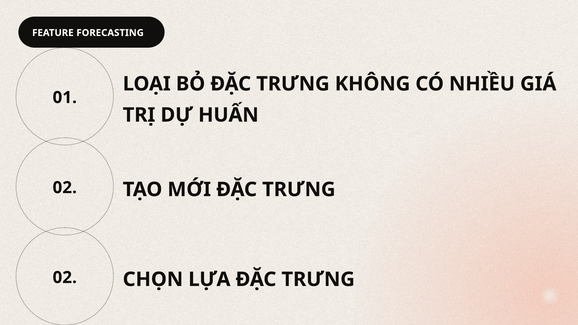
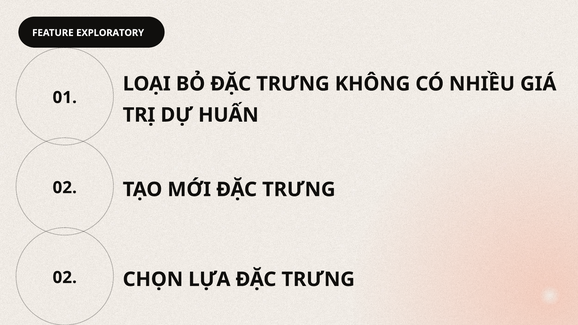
FORECASTING: FORECASTING -> EXPLORATORY (110, 33)
